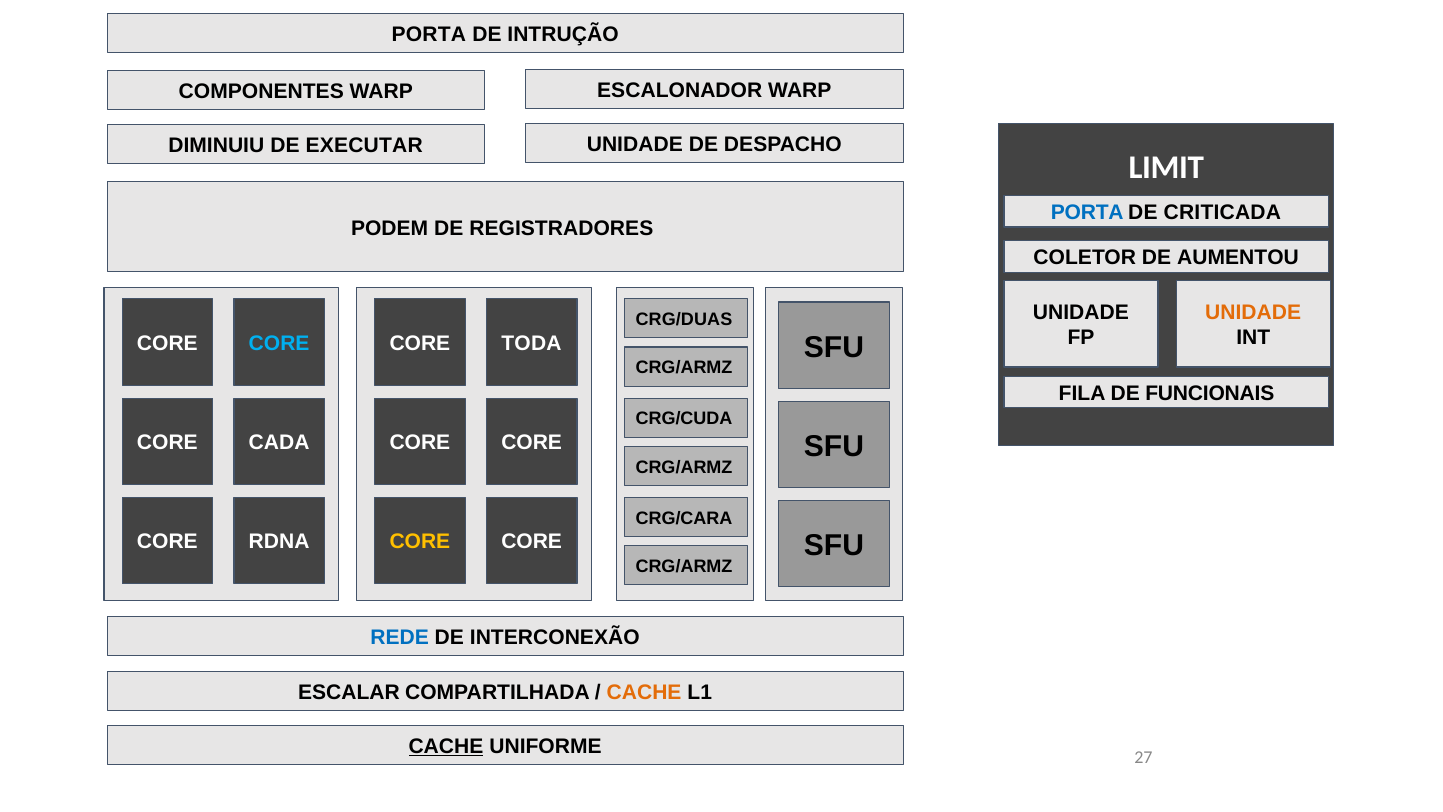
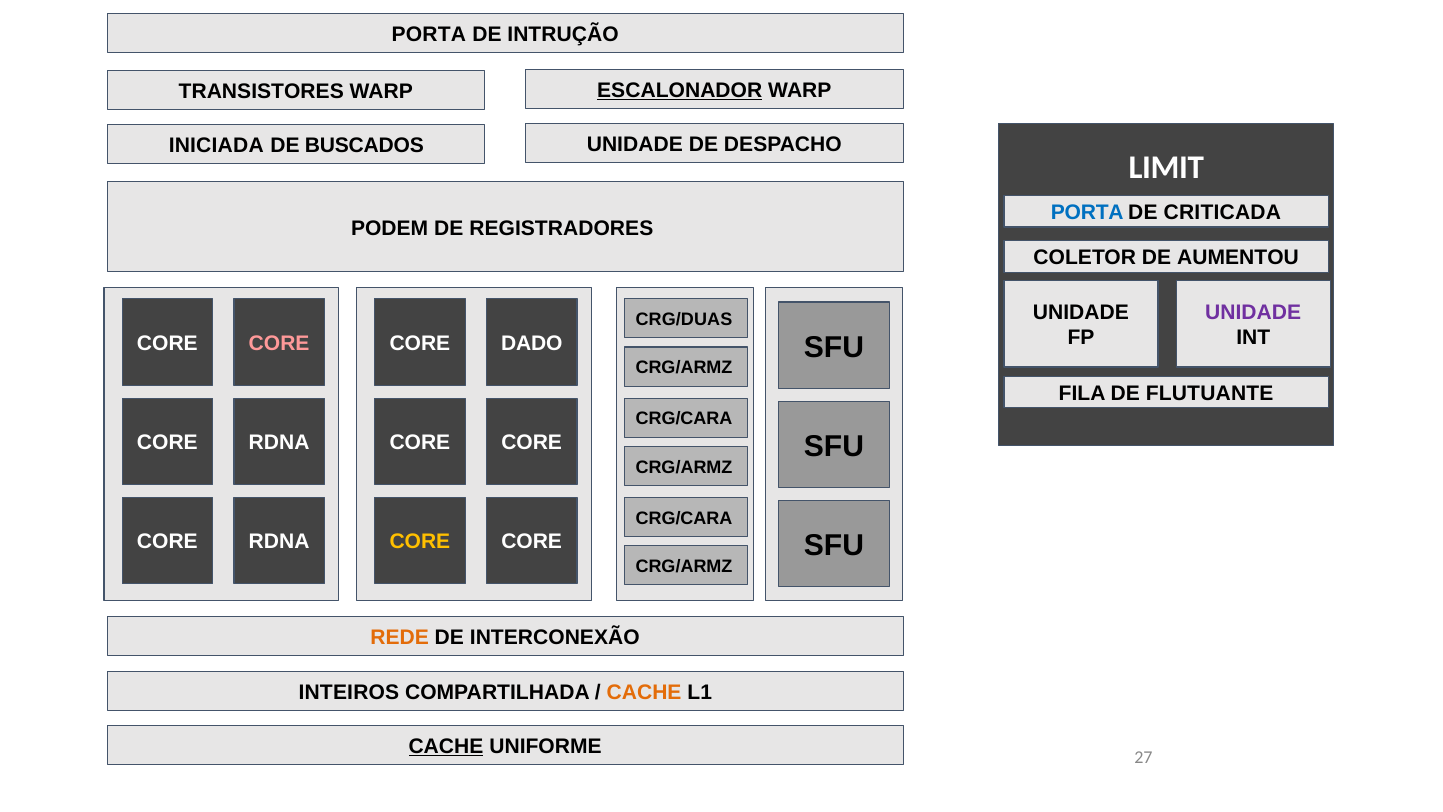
COMPONENTES: COMPONENTES -> TRANSISTORES (261, 91)
ESCALONADOR underline: none -> present (680, 91)
DIMINUIU: DIMINUIU -> INICIADA (216, 146)
EXECUTAR: EXECUTAR -> BUSCADOS (364, 146)
UNIDADE colour: orange -> purple (1253, 313)
CORE colour: light blue -> pink (279, 343)
TODA: TODA -> DADO (532, 343)
FUNCIONAIS: FUNCIONAIS -> FLUTUANTE (1210, 393)
CRG/CUDA: CRG/CUDA -> CRG/CARA (684, 419)
CADA: CADA -> RDNA (279, 443)
REDE colour: blue -> orange (400, 637)
ESCALAR: ESCALAR -> INTEIROS (349, 692)
